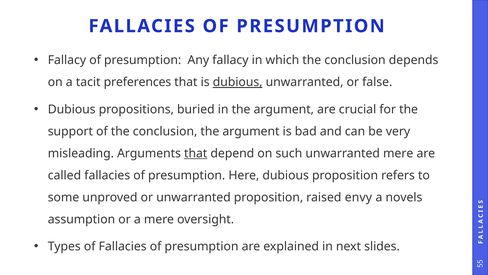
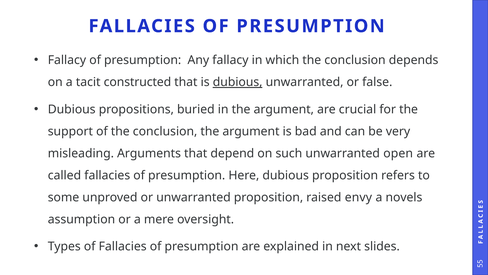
preferences: preferences -> constructed (137, 82)
that underline: present -> none (196, 153)
unwarranted mere: mere -> open (398, 153)
